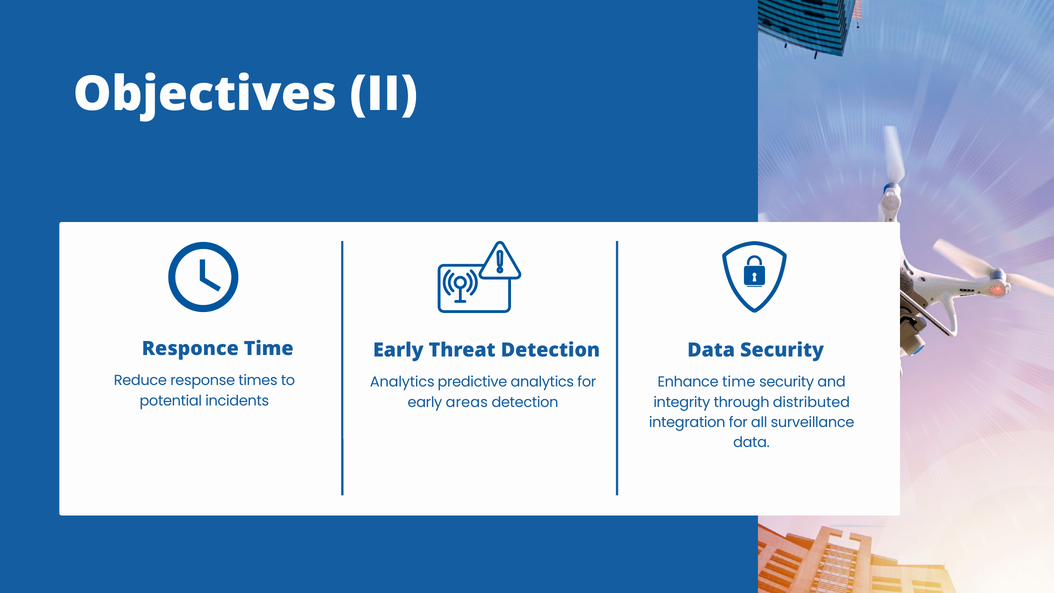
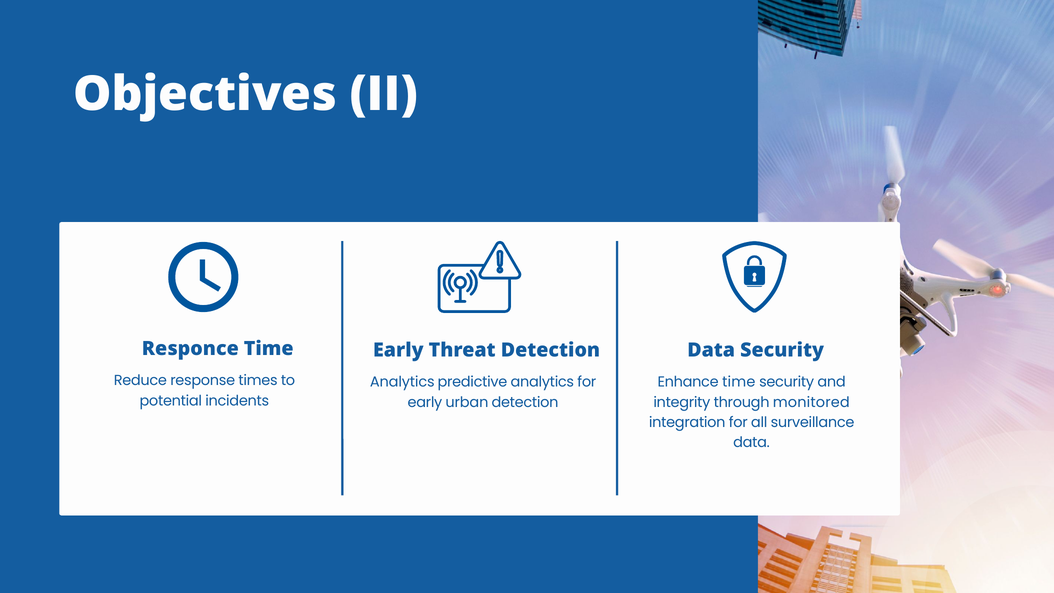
areas: areas -> urban (467, 402)
distributed: distributed -> monitored (811, 402)
